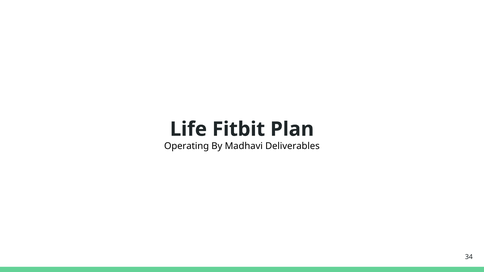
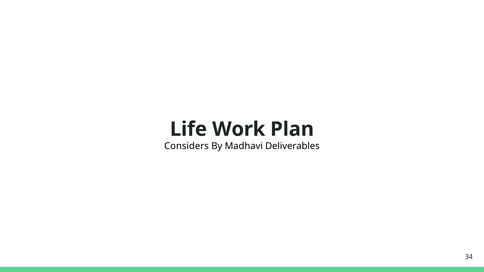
Fitbit: Fitbit -> Work (239, 129)
Operating: Operating -> Considers (186, 146)
